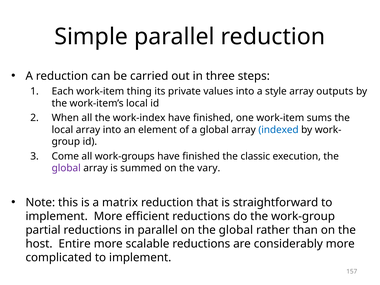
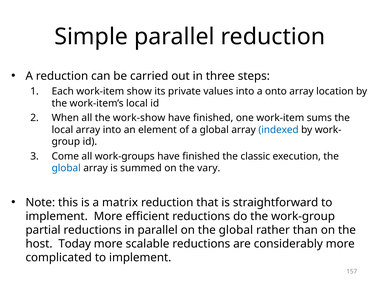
thing: thing -> show (139, 91)
style: style -> onto (276, 91)
outputs: outputs -> location (335, 91)
work-index: work-index -> work-show (139, 118)
global colour: purple -> blue (66, 168)
Entire: Entire -> Today (75, 244)
